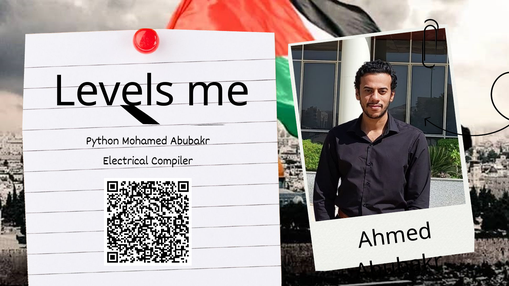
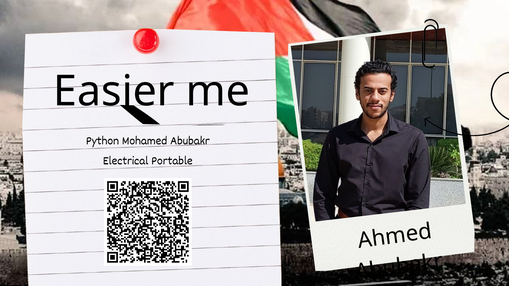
Levels: Levels -> Easier (114, 92)
Compiler: Compiler -> Portable (172, 160)
